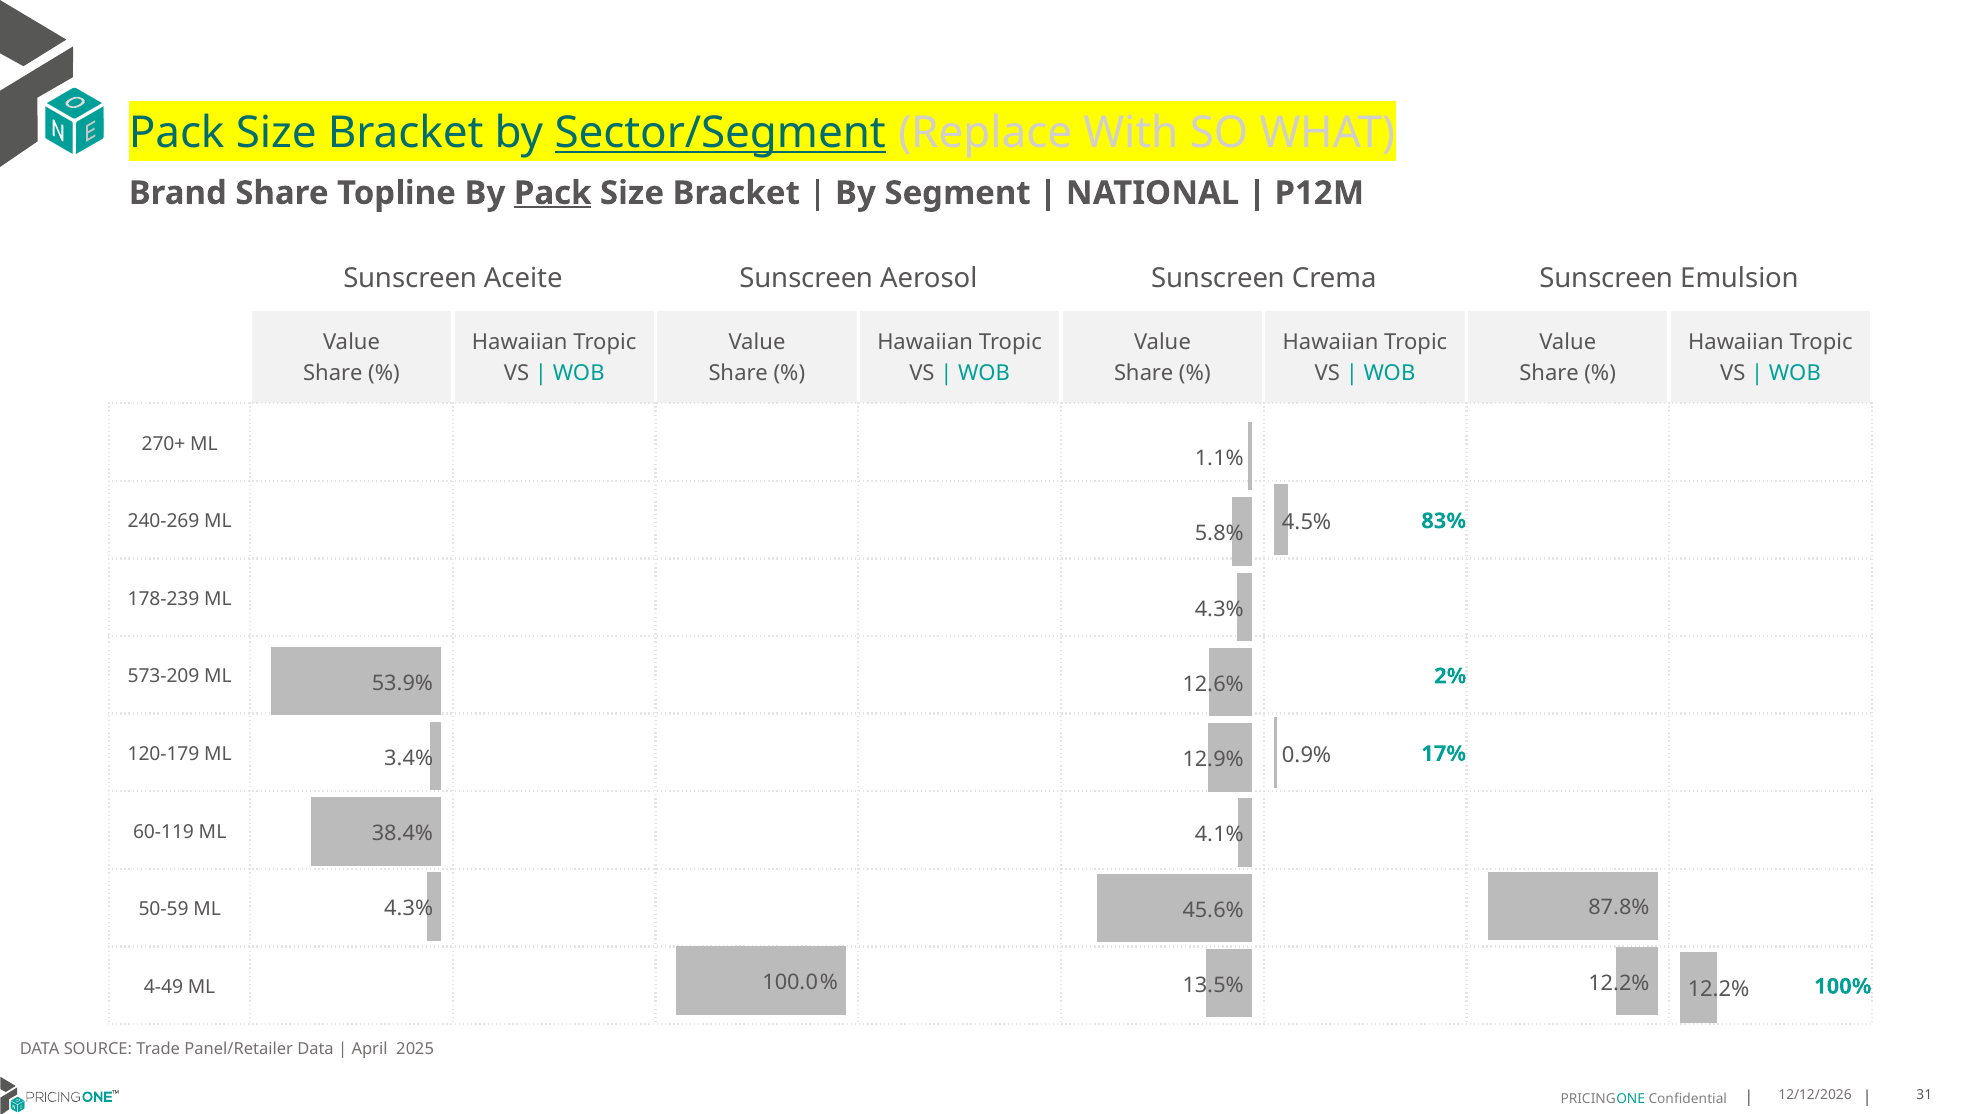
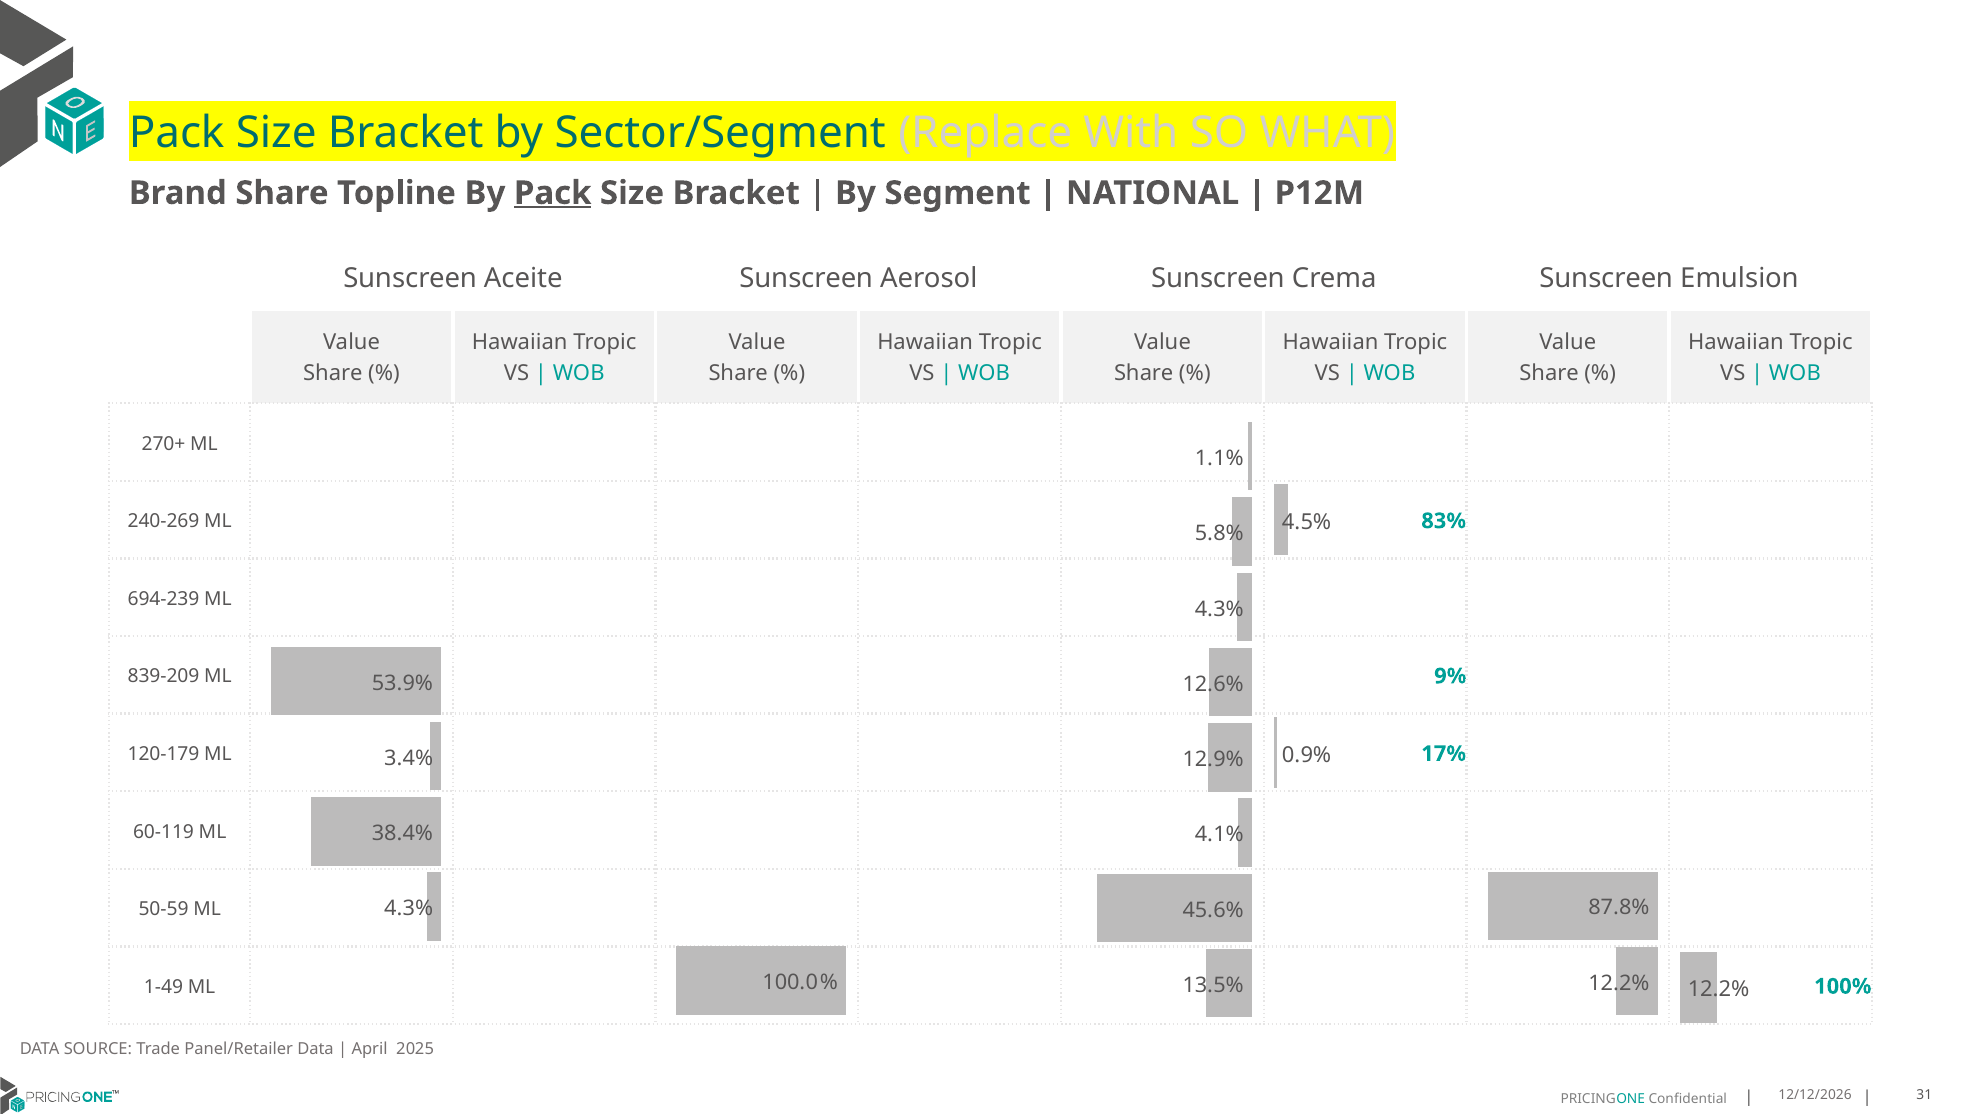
Sector/Segment underline: present -> none (720, 133)
178-239: 178-239 -> 694-239 (164, 599)
573-209: 573-209 -> 839-209 (164, 677)
2%: 2% -> 9% (1450, 676)
4-49: 4-49 -> 1-49 (164, 987)
